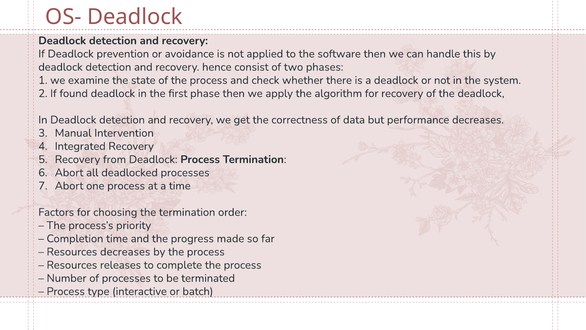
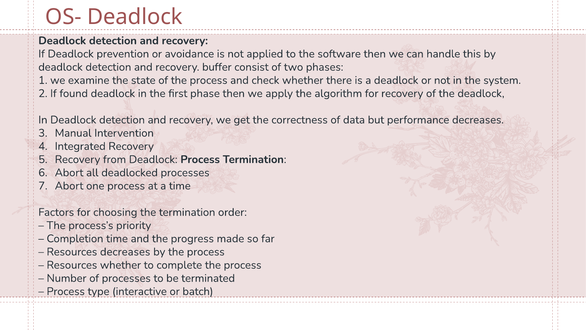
hence: hence -> buffer (217, 67)
Resources releases: releases -> whether (121, 265)
